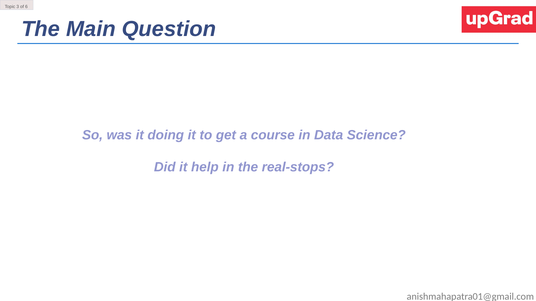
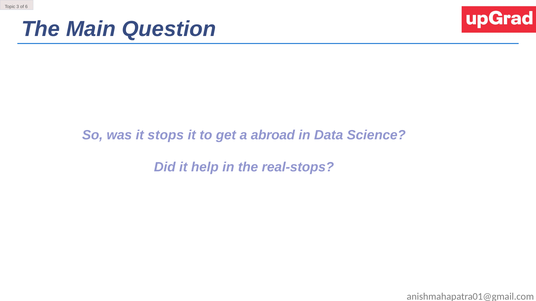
doing: doing -> stops (166, 135)
course: course -> abroad (273, 135)
